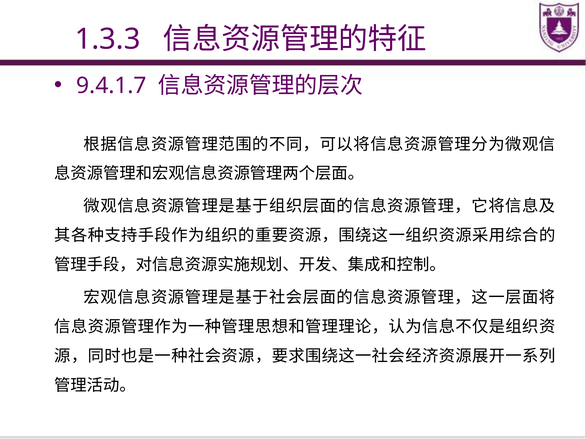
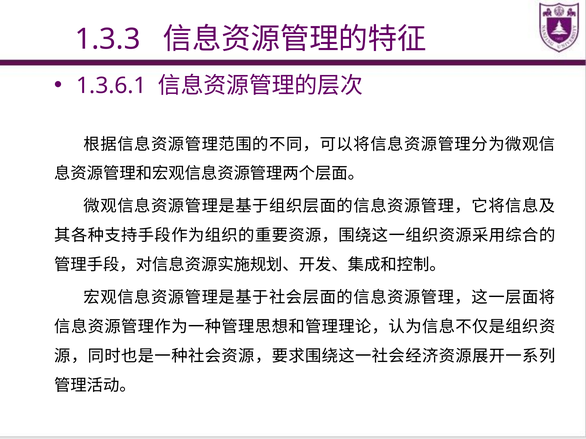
9.4.1.7: 9.4.1.7 -> 1.3.6.1 (111, 86)
